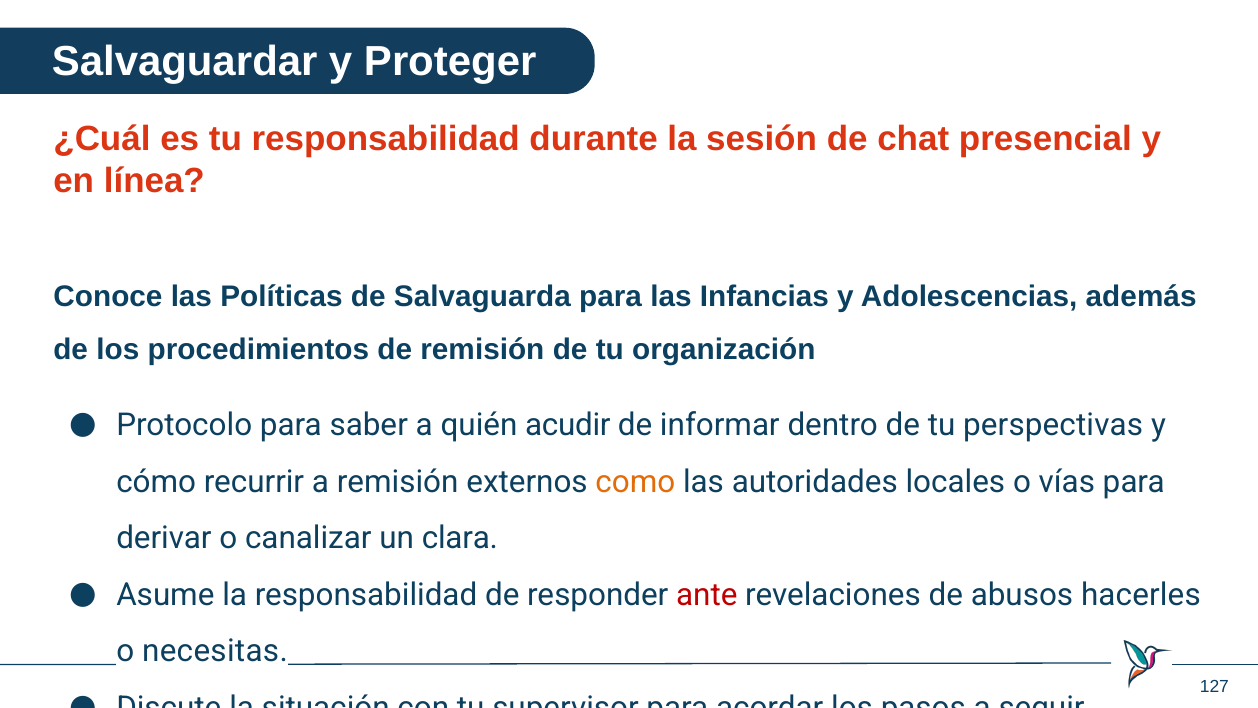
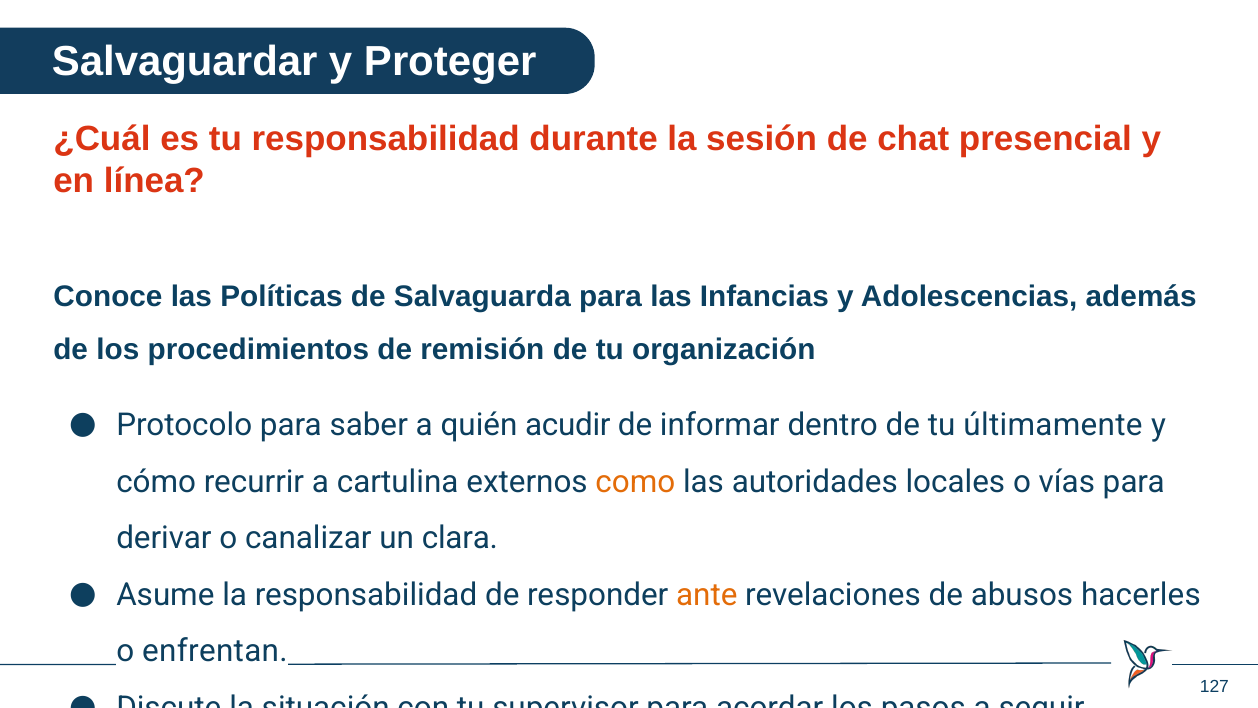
perspectivas: perspectivas -> últimamente (1053, 425)
a remisión: remisión -> cartulina (398, 481)
ante colour: red -> orange (707, 595)
necesitas: necesitas -> enfrentan (215, 651)
